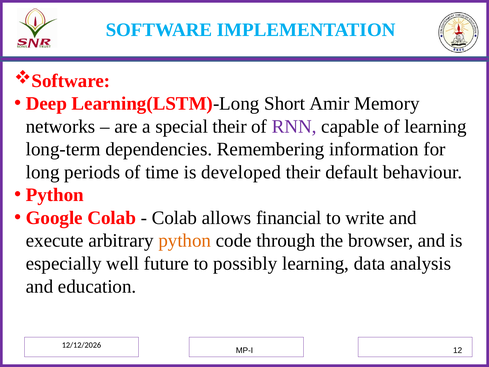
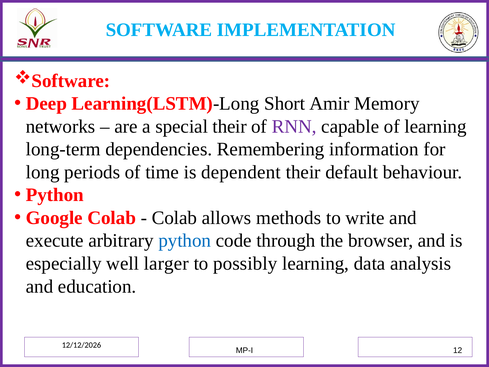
developed: developed -> dependent (241, 172)
financial: financial -> methods (289, 218)
python colour: orange -> blue (185, 241)
future: future -> larger (166, 263)
